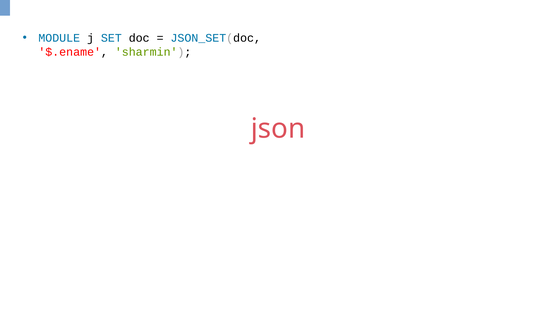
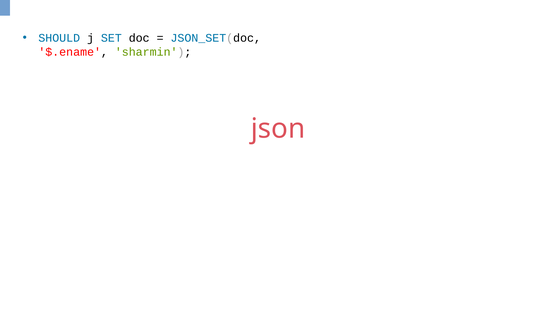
MODULE: MODULE -> SHOULD (59, 38)
